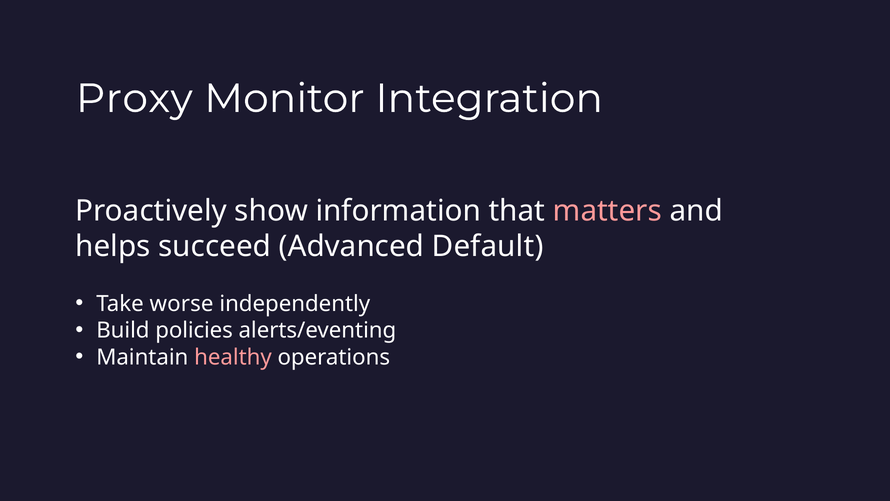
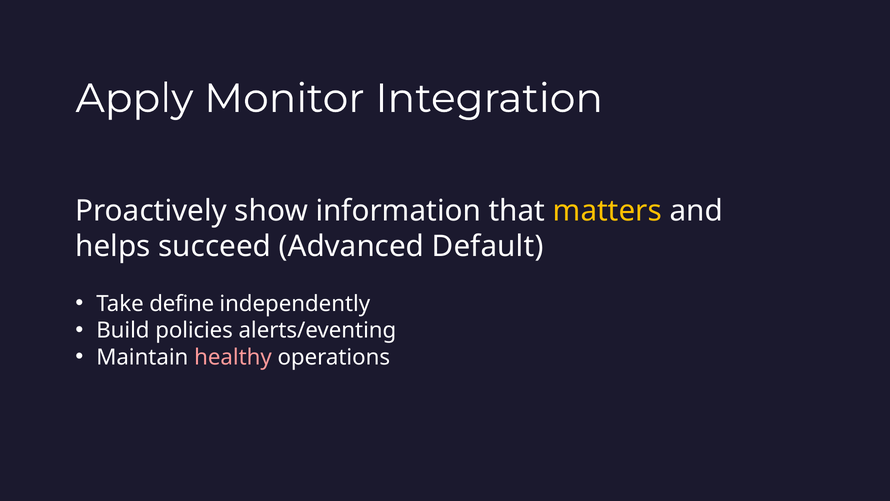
Proxy: Proxy -> Apply (134, 98)
matters colour: pink -> yellow (607, 211)
worse: worse -> define (182, 304)
